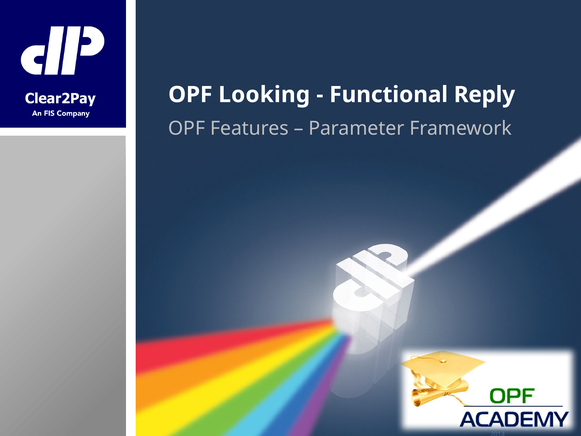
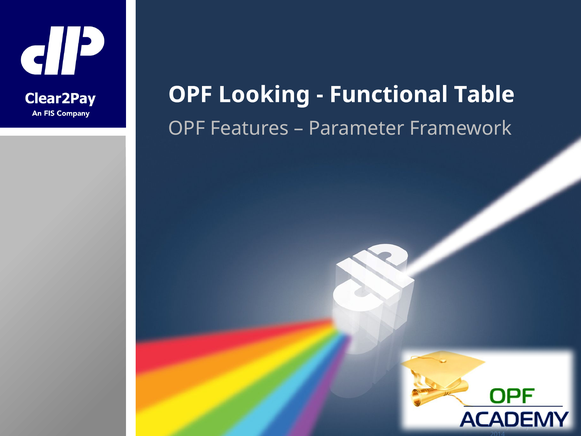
Reply: Reply -> Table (484, 95)
